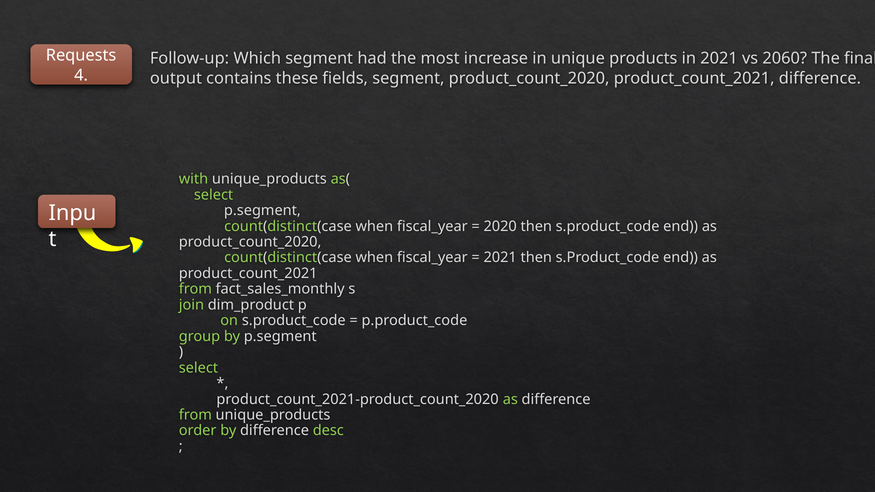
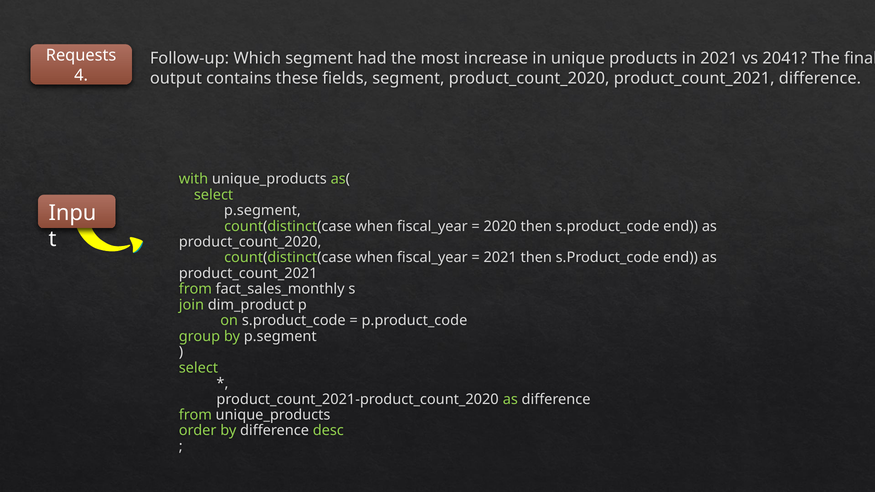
2060: 2060 -> 2041 (785, 58)
